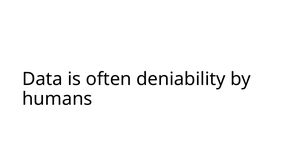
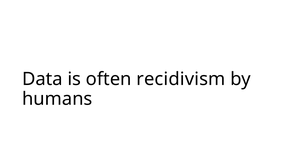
deniability: deniability -> recidivism (181, 79)
